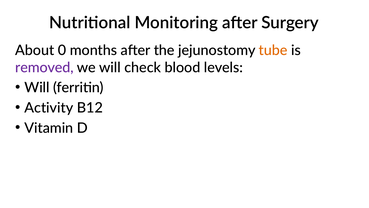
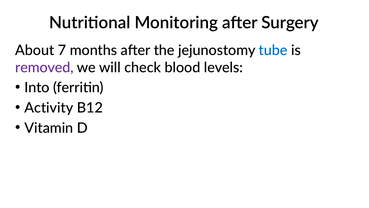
0: 0 -> 7 (62, 50)
tube colour: orange -> blue (273, 50)
Will: Will -> Into (37, 88)
